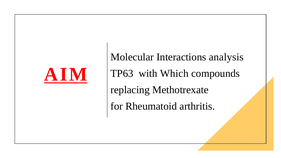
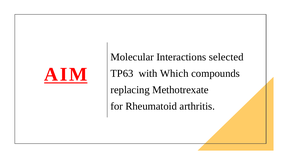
analysis: analysis -> selected (226, 57)
